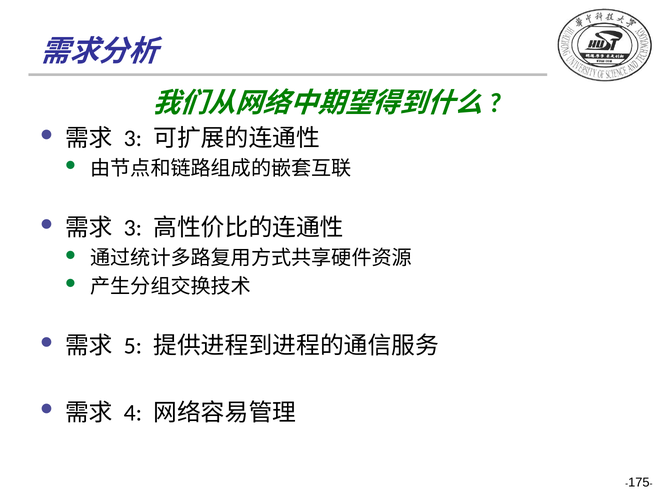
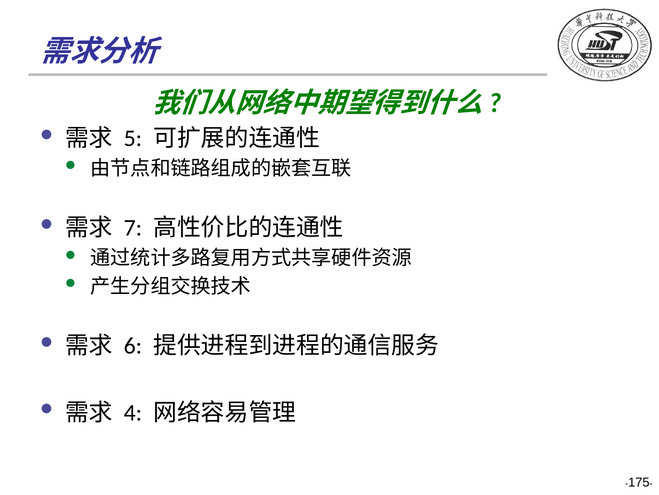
3: 3 -> 5 (133, 138)
3: 3 -> 7 (133, 228)
5: 5 -> 6 (133, 345)
